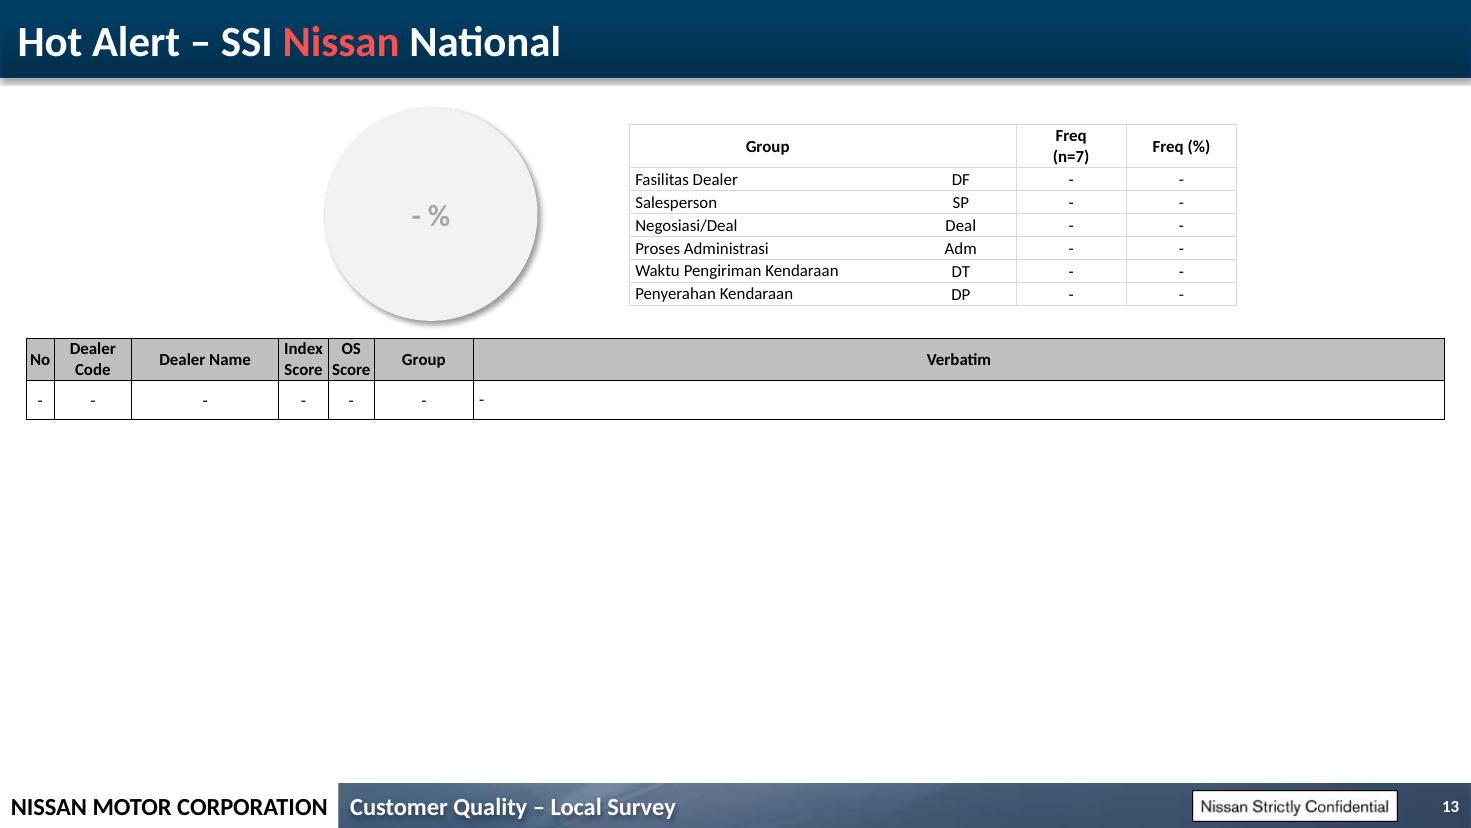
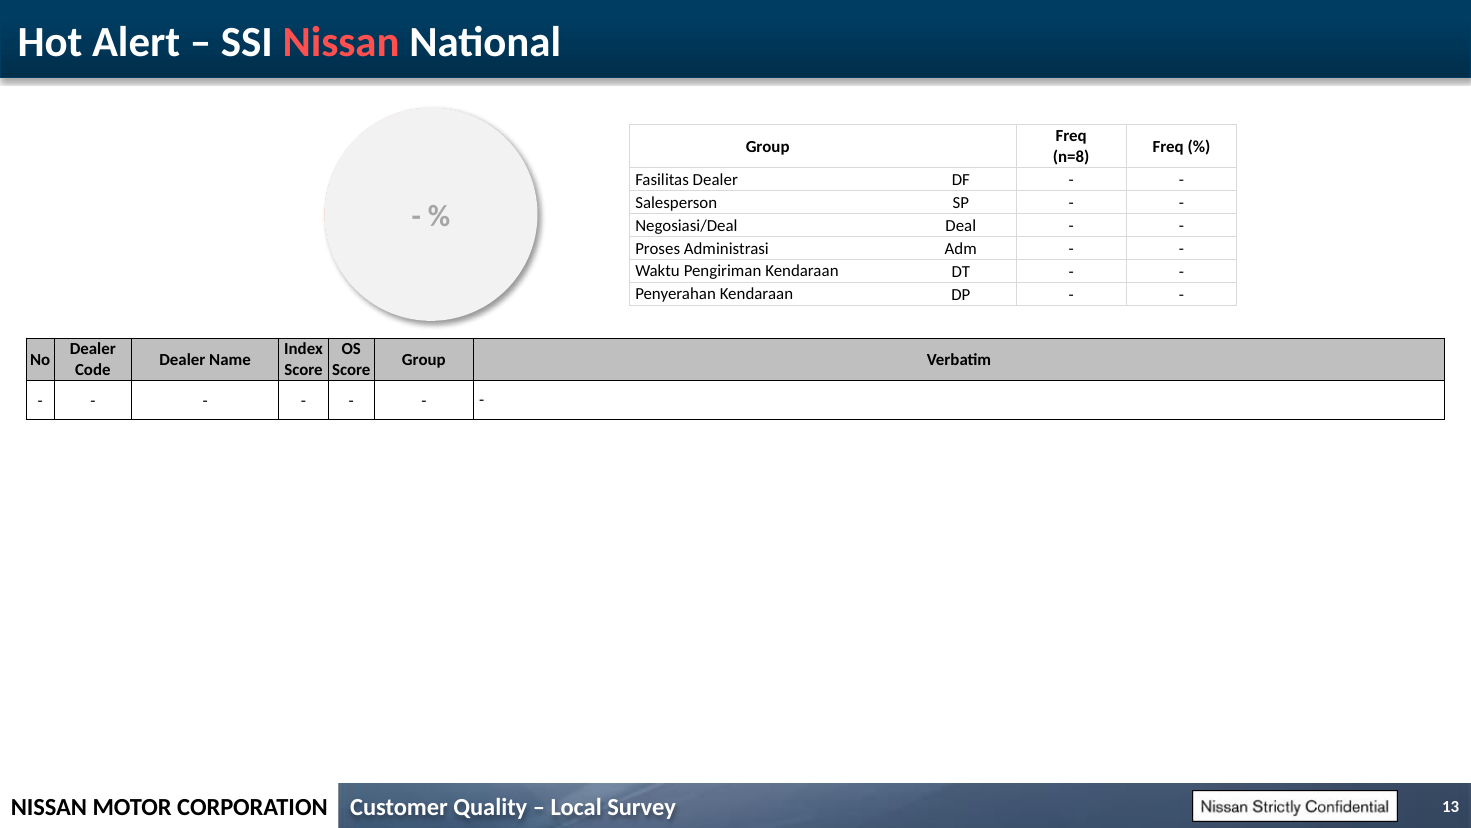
n=7: n=7 -> n=8 (1071, 157)
